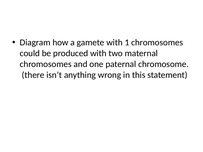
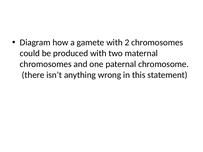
1: 1 -> 2 (127, 43)
